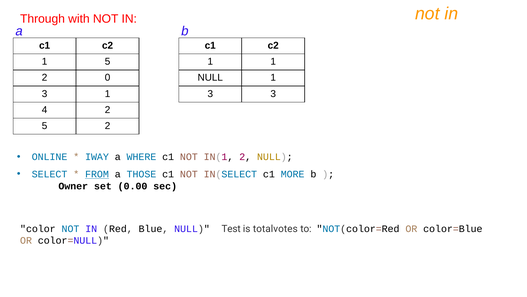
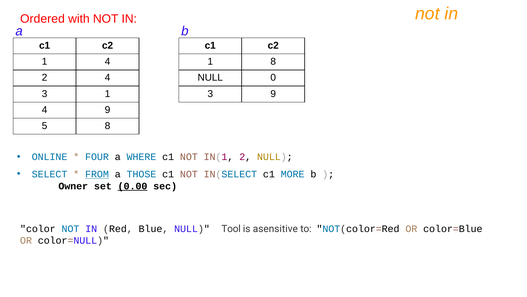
Through: Through -> Ordered (42, 19)
5: 5 -> 4 (108, 62)
1 1: 1 -> 8 (273, 62)
2 0: 0 -> 4 (108, 78)
NULL 1: 1 -> 0 (273, 78)
3 3: 3 -> 9 (273, 94)
4 2: 2 -> 9 (108, 110)
2: 2 -> 8 (108, 126)
IWAY: IWAY -> FOUR (97, 157)
0.00 underline: none -> present (133, 186)
Test: Test -> Tool (231, 228)
totalvotes: totalvotes -> asensitive (275, 228)
